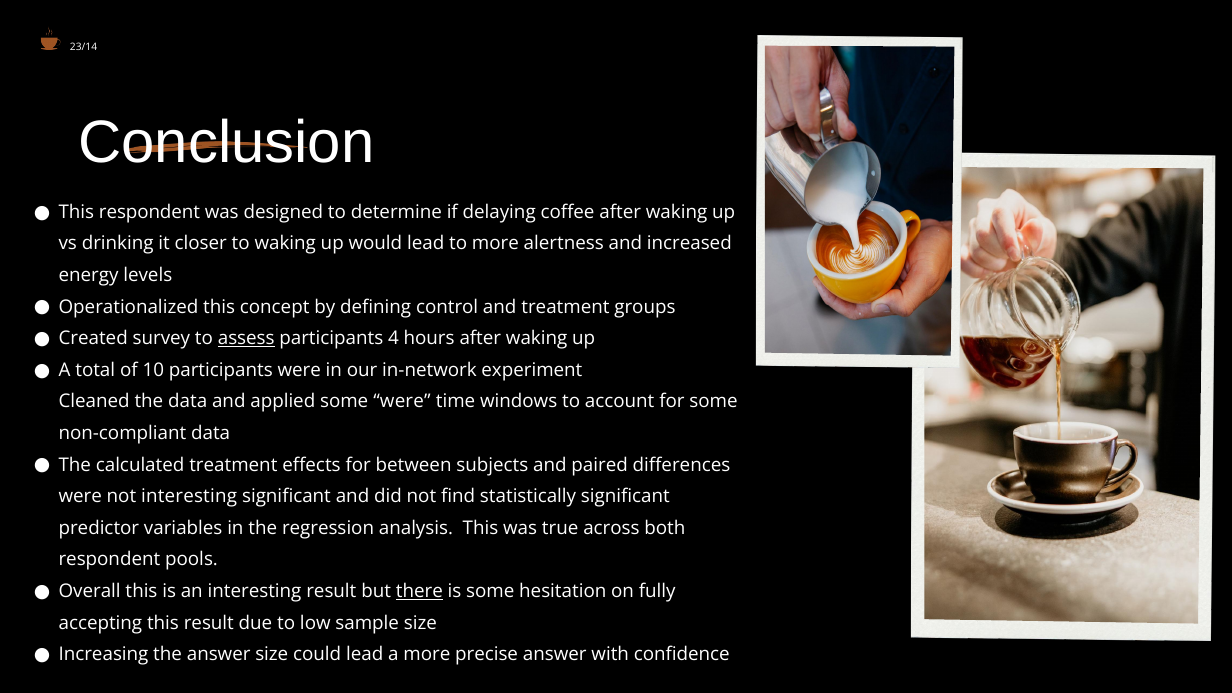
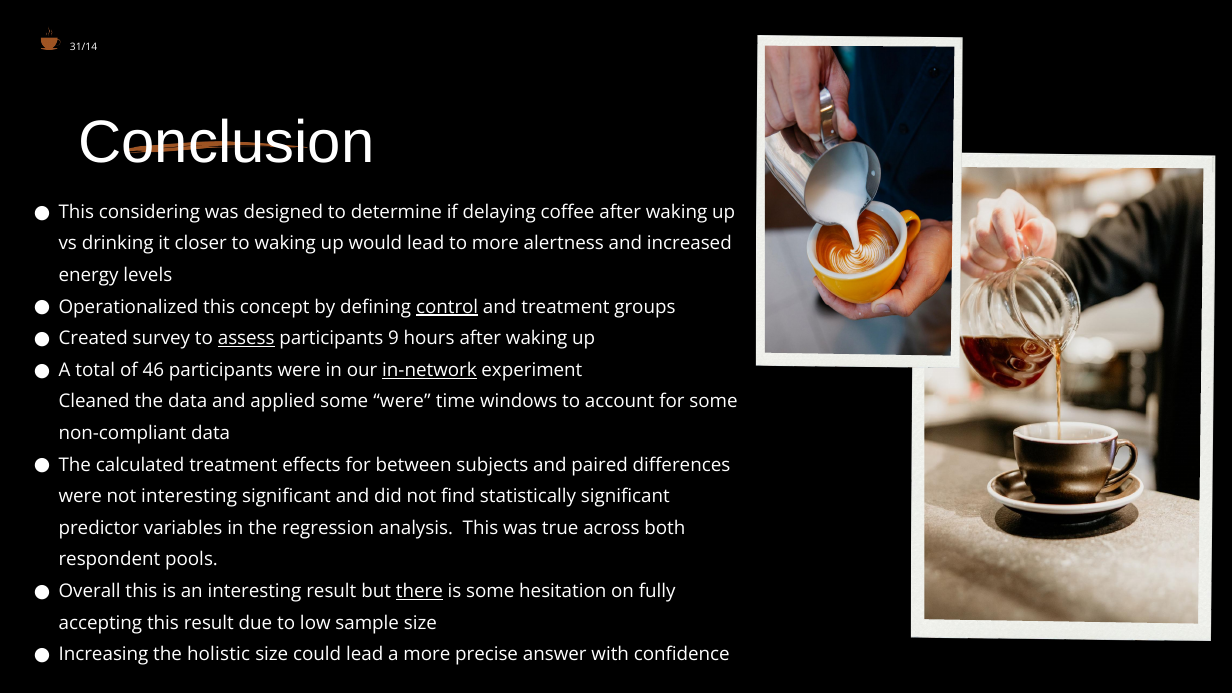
23/14: 23/14 -> 31/14 (84, 47)
This respondent: respondent -> considering (149, 212)
control underline: none -> present (447, 307)
4: 4 -> 9 (393, 339)
10: 10 -> 46 (153, 370)
in-network underline: none -> present (429, 370)
the answer: answer -> holistic (219, 655)
